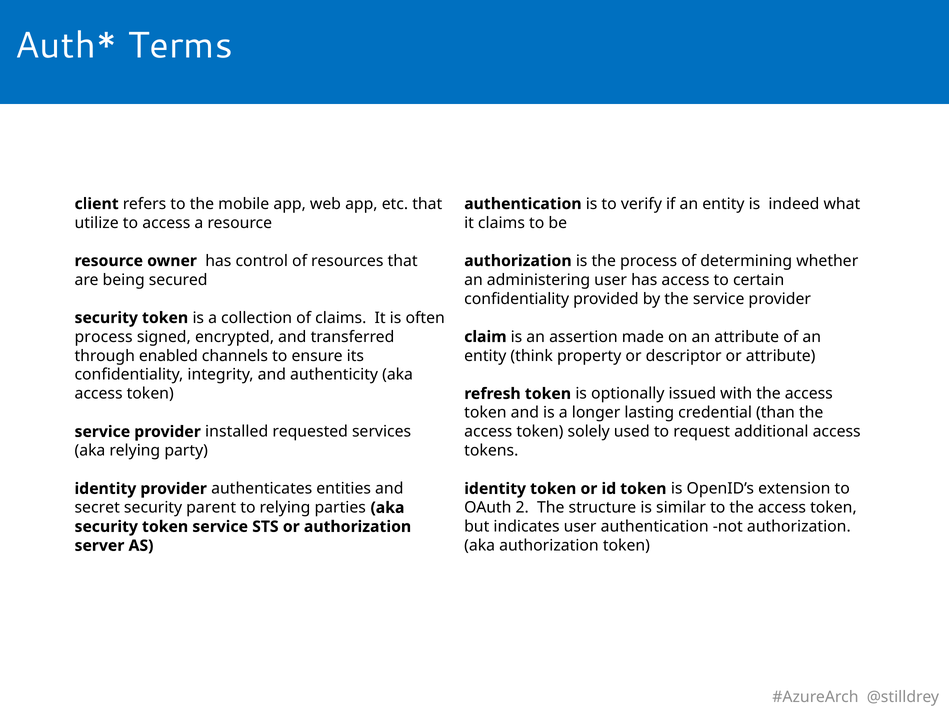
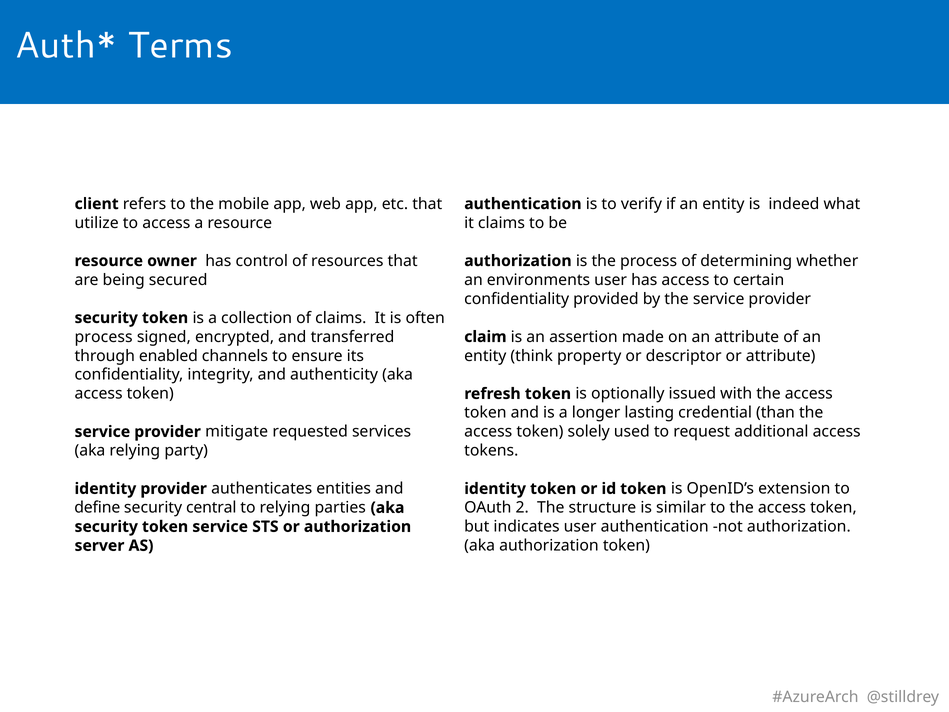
administering: administering -> environments (539, 280)
installed: installed -> mitigate (237, 432)
secret: secret -> define (97, 508)
parent: parent -> central (211, 508)
